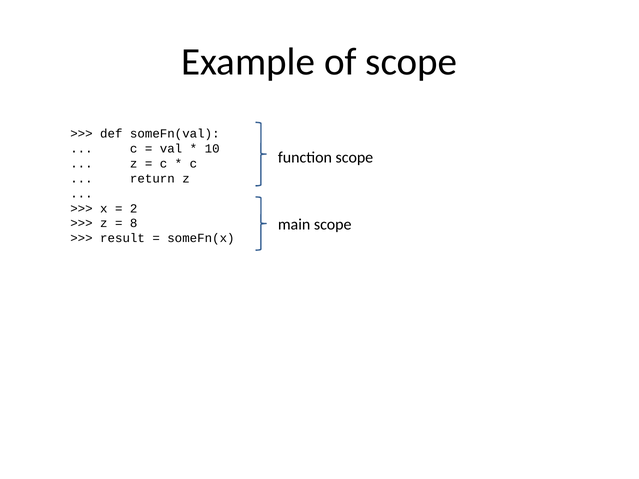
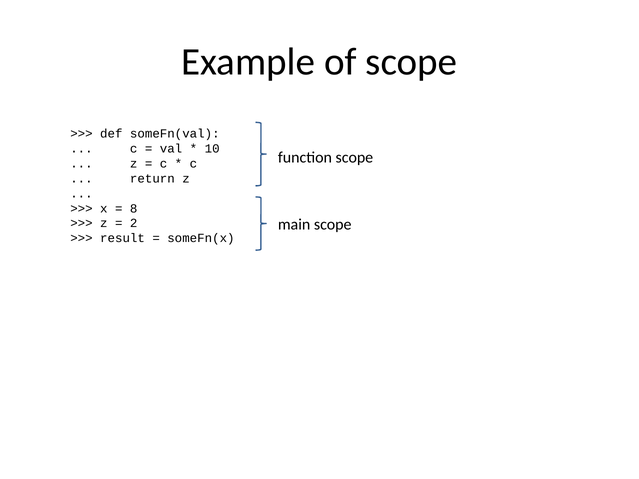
2: 2 -> 8 (134, 209)
8: 8 -> 2 (134, 223)
